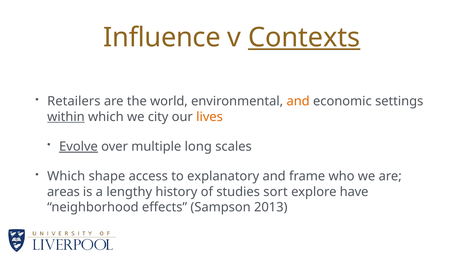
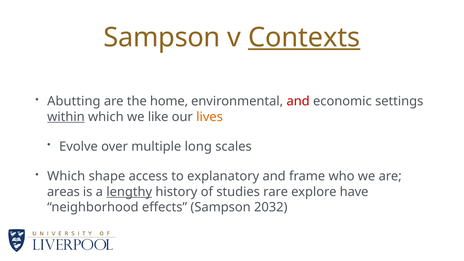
Influence: Influence -> Sampson (162, 38)
Retailers: Retailers -> Abutting (74, 101)
world: world -> home (169, 101)
and colour: orange -> red (298, 101)
city: city -> like (158, 117)
Evolve underline: present -> none (78, 147)
lengthy underline: none -> present (129, 192)
sort: sort -> rare (276, 192)
2013: 2013 -> 2032 (271, 207)
